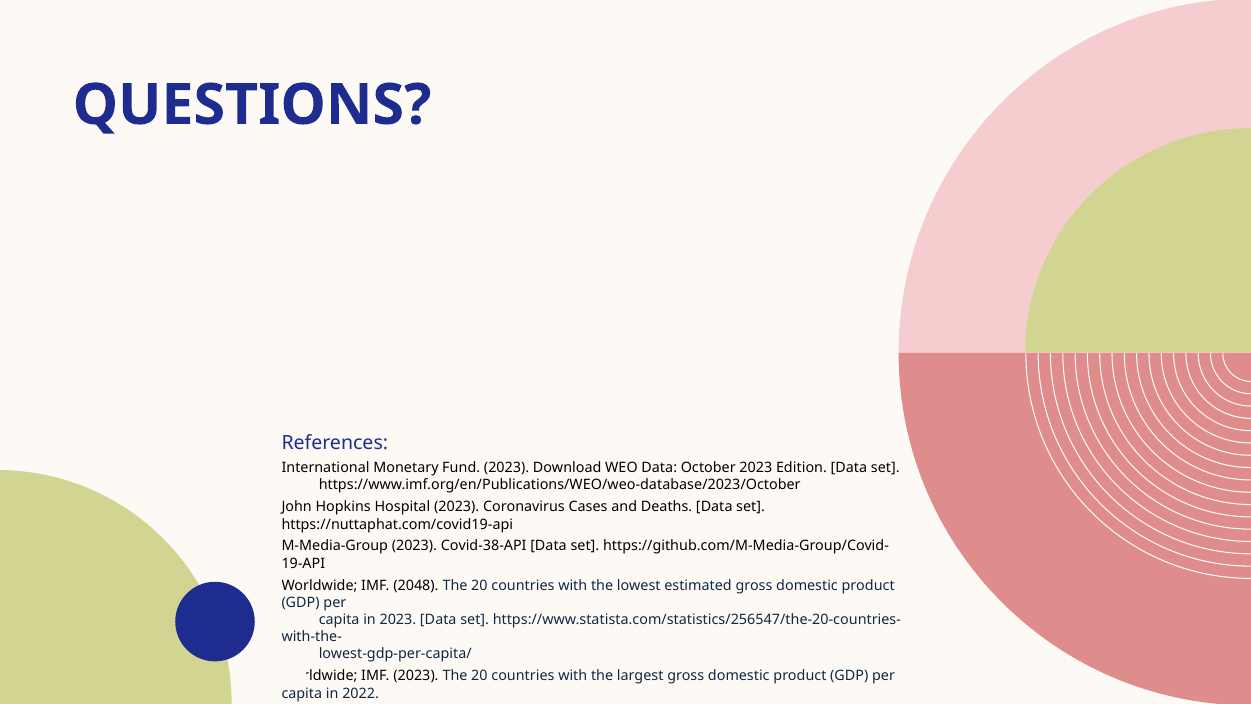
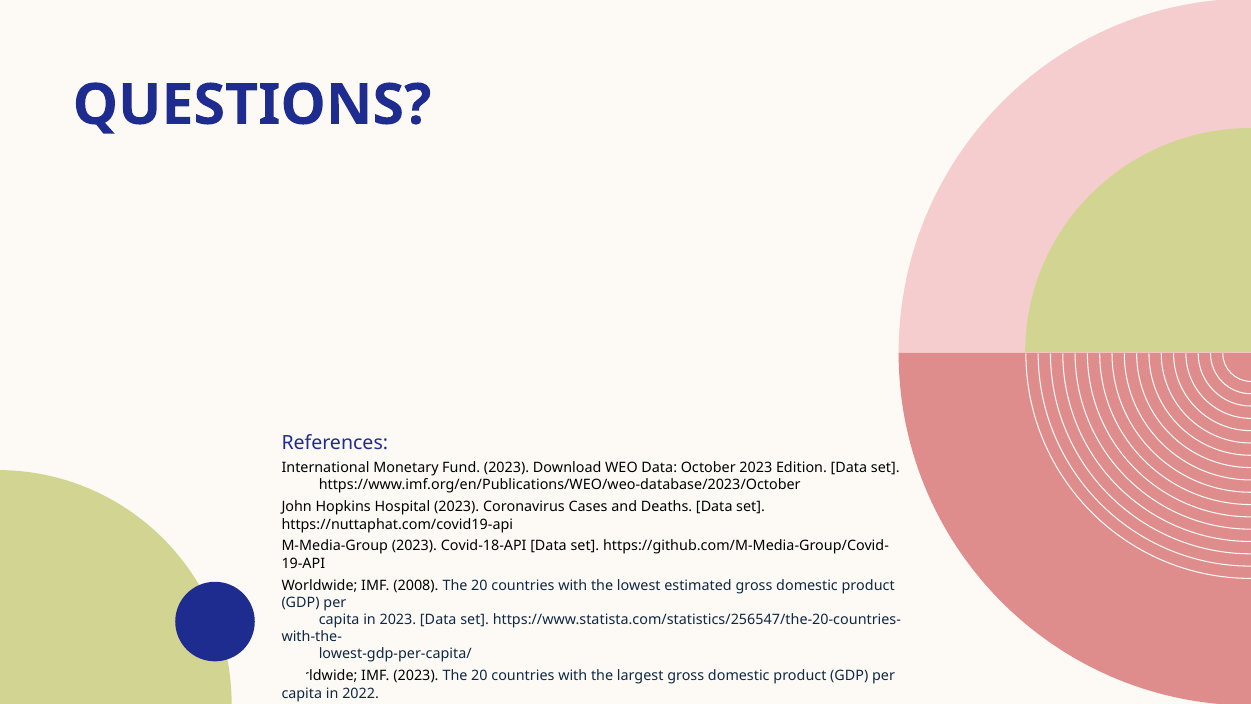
Covid-38-API: Covid-38-API -> Covid-18-API (484, 546)
2048: 2048 -> 2008 (416, 585)
